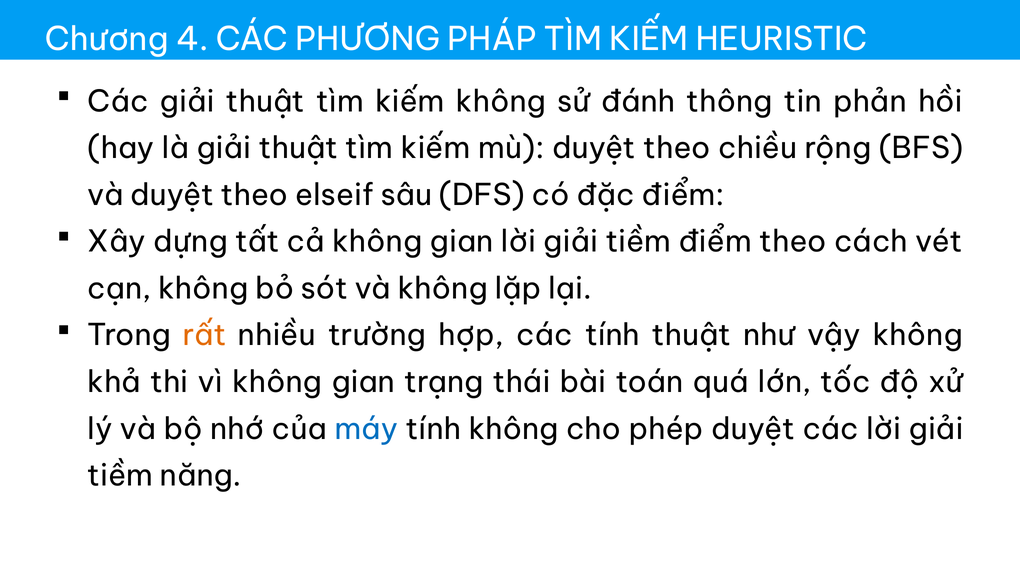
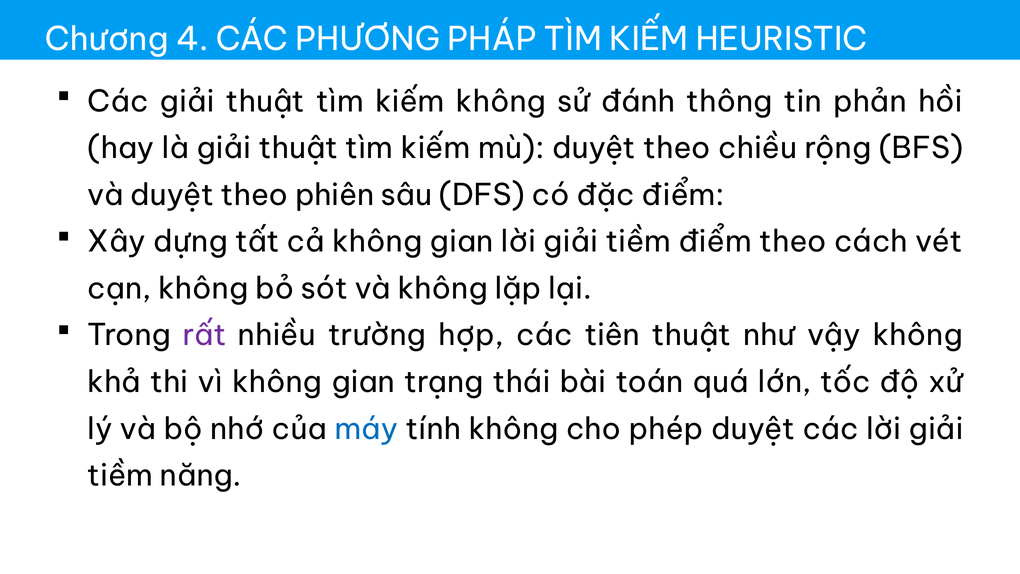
elseif: elseif -> phiên (335, 195)
rất colour: orange -> purple (205, 335)
các tính: tính -> tiên (612, 335)
